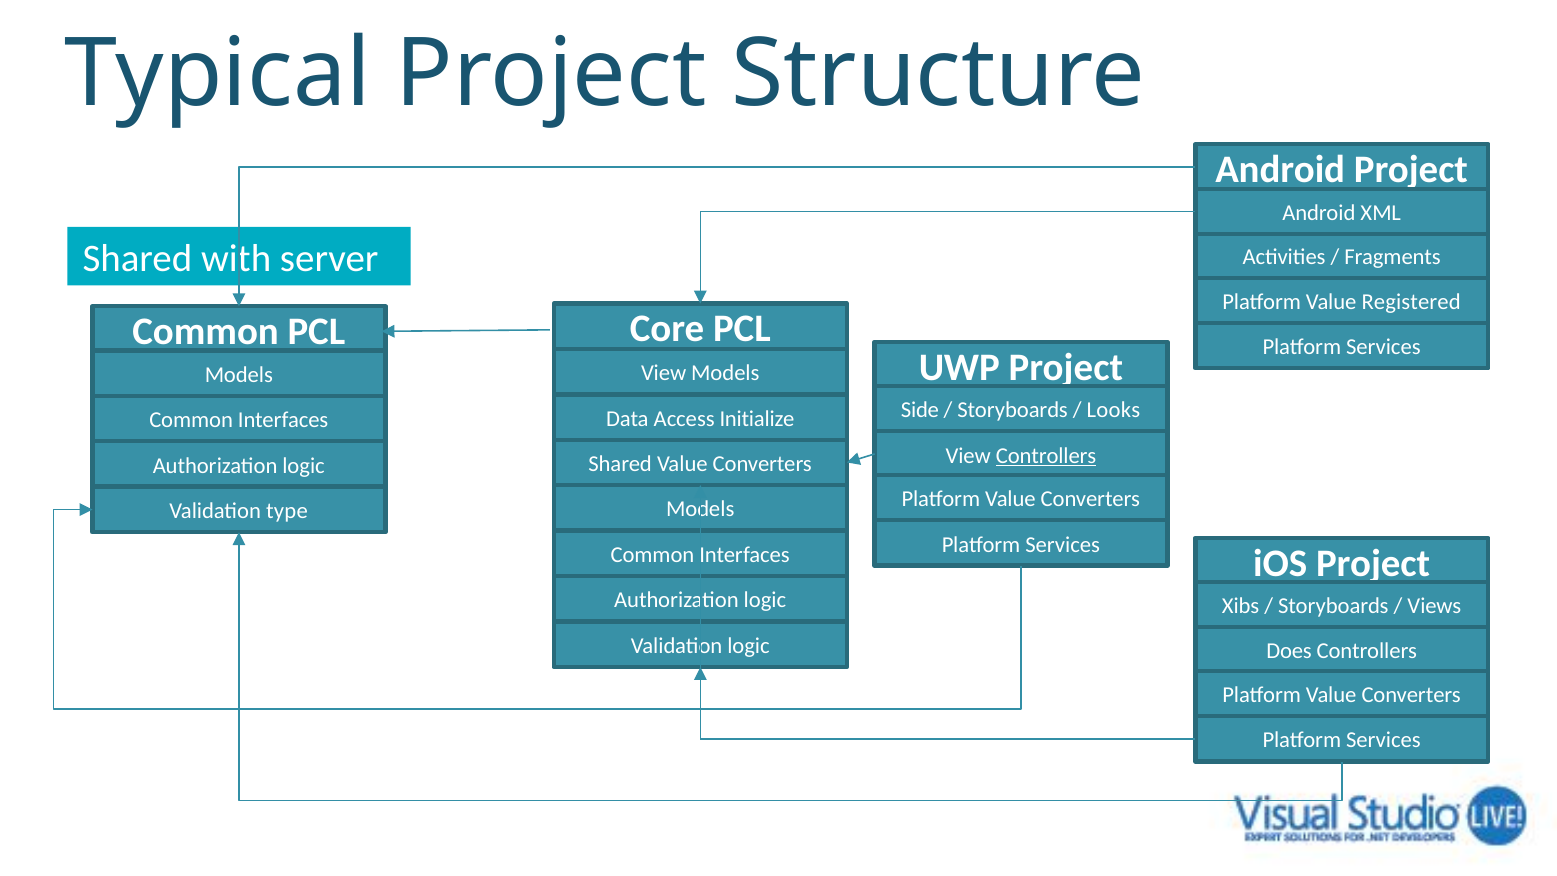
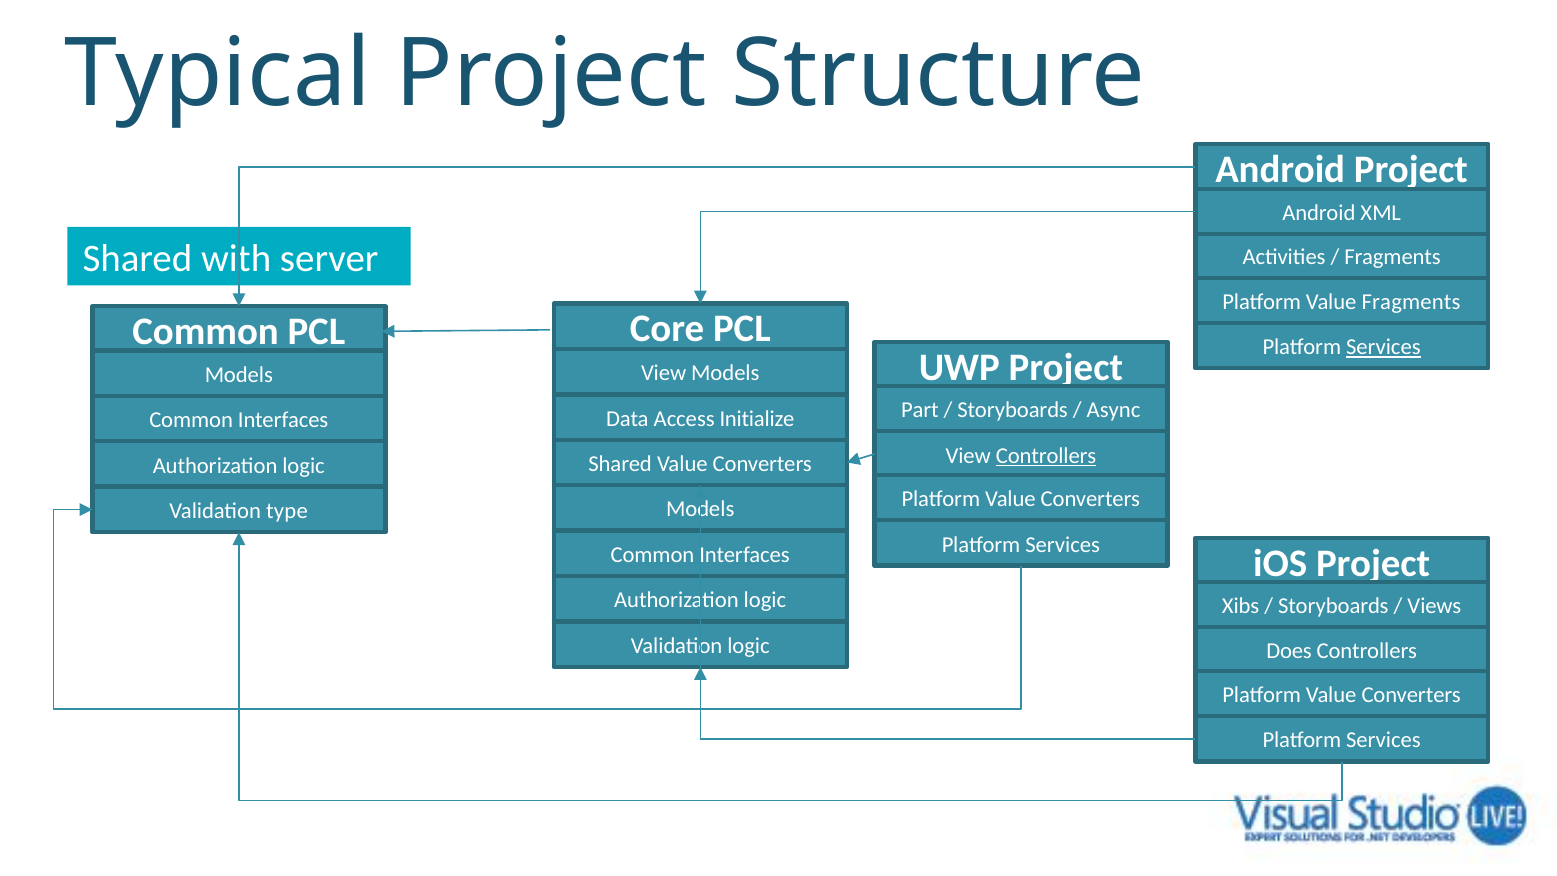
Value Registered: Registered -> Fragments (1411, 302)
Services underline: none -> present (1383, 347)
Side: Side -> Part (920, 410)
Looks: Looks -> Async (1114, 410)
